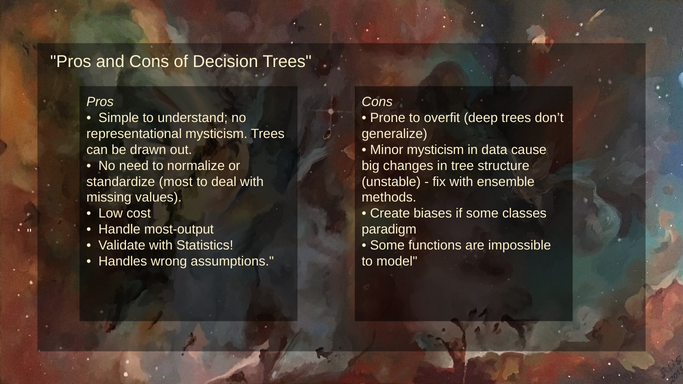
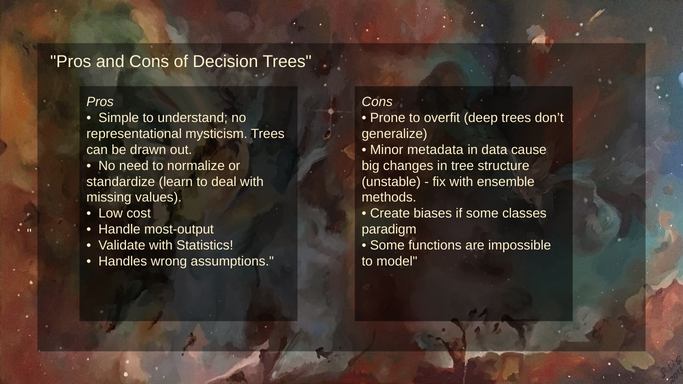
Minor mysticism: mysticism -> metadata (435, 150)
most: most -> learn (176, 182)
